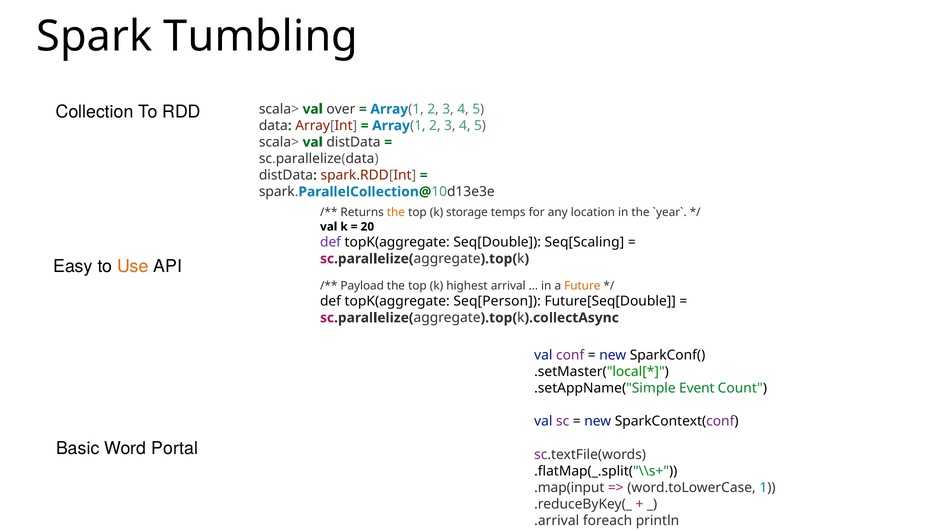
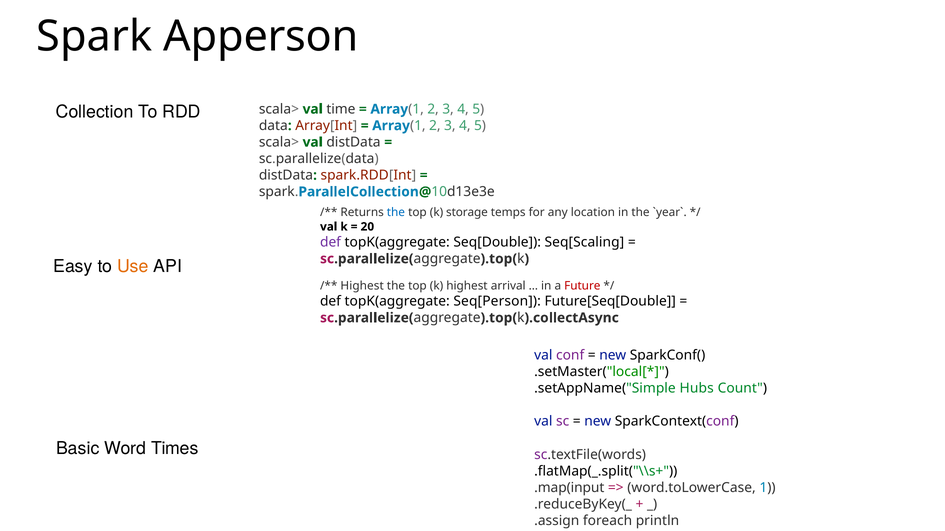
Tumbling: Tumbling -> Apperson (261, 37)
over: over -> time (341, 109)
the colour: orange -> blue (396, 213)
Payload: Payload -> Highest (362, 286)
Future colour: orange -> red (582, 286)
Event: Event -> Hubs (697, 389)
Portal: Portal -> Times (175, 449)
.arrival: .arrival -> .assign (557, 521)
